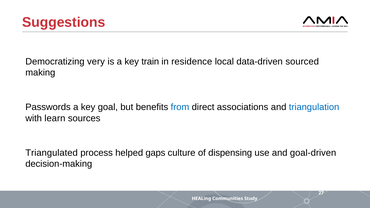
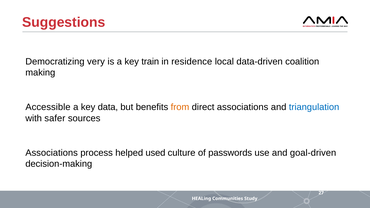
sourced: sourced -> coalition (302, 62)
Passwords: Passwords -> Accessible (48, 107)
goal: goal -> data (108, 107)
from colour: blue -> orange (180, 107)
learn: learn -> safer (55, 118)
Triangulated: Triangulated -> Associations (52, 153)
gaps: gaps -> used (155, 153)
dispensing: dispensing -> passwords (230, 153)
